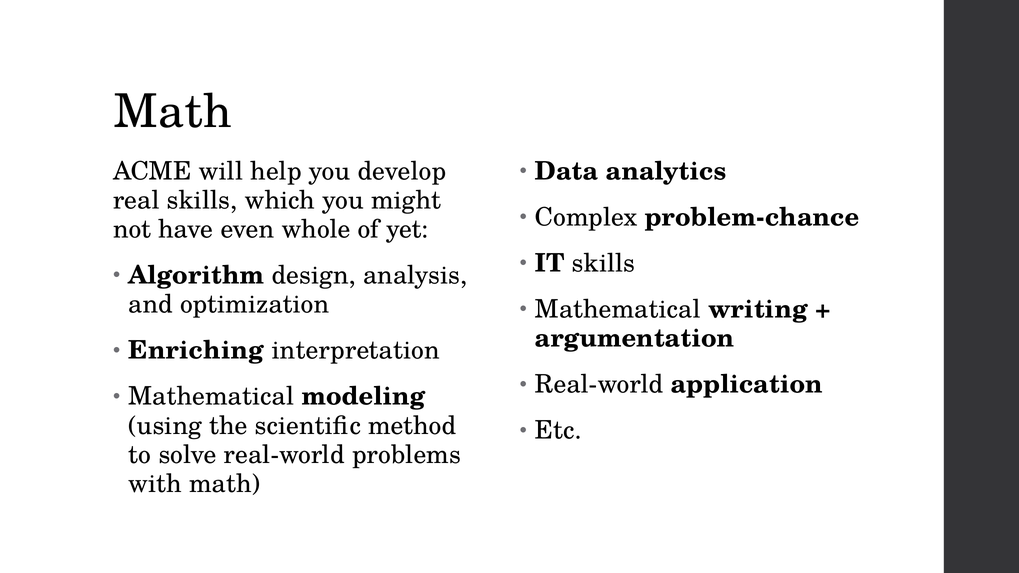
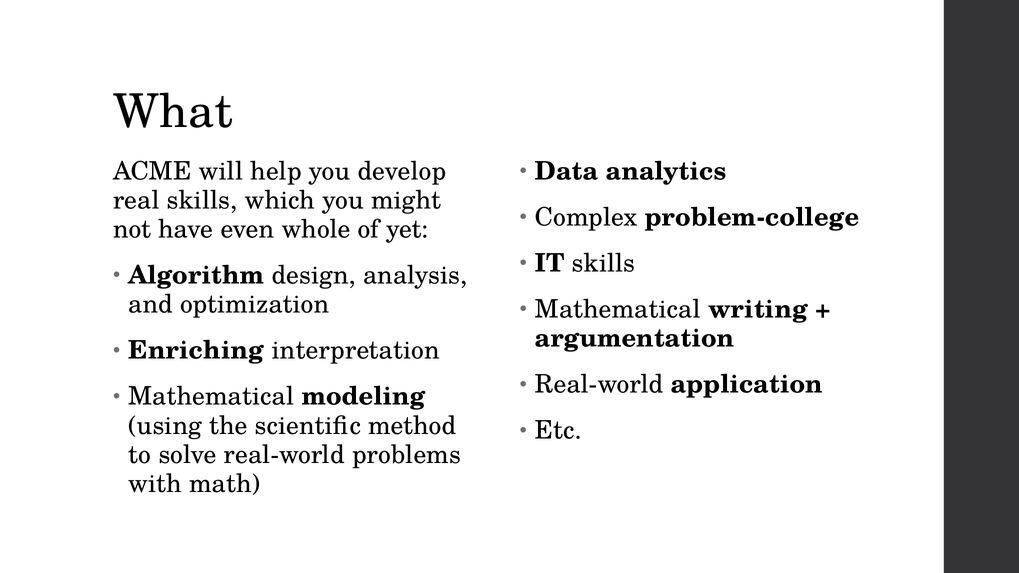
Math: Math -> What (173, 112)
problem-chance: problem-chance -> problem-college (752, 218)
